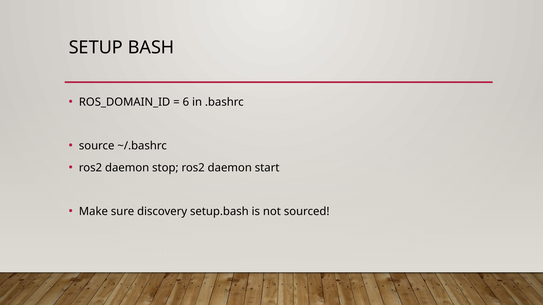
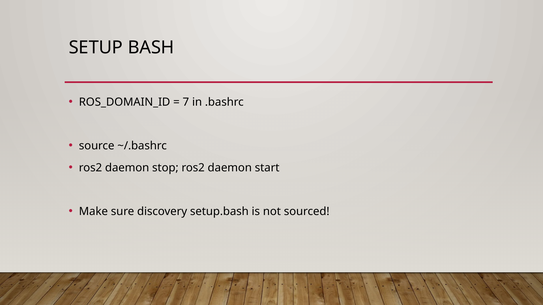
6: 6 -> 7 (186, 102)
